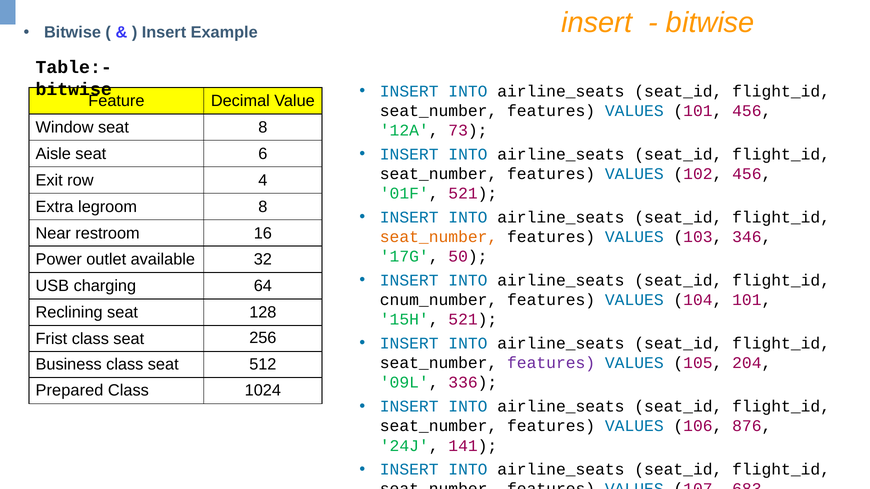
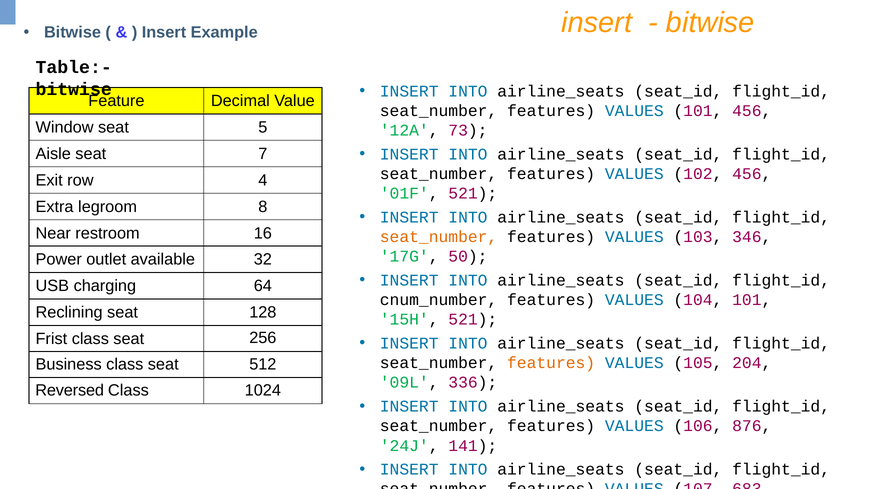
seat 8: 8 -> 5 (263, 127)
6: 6 -> 7 (263, 154)
features colour: purple -> orange (551, 363)
Prepared: Prepared -> Reversed (70, 391)
